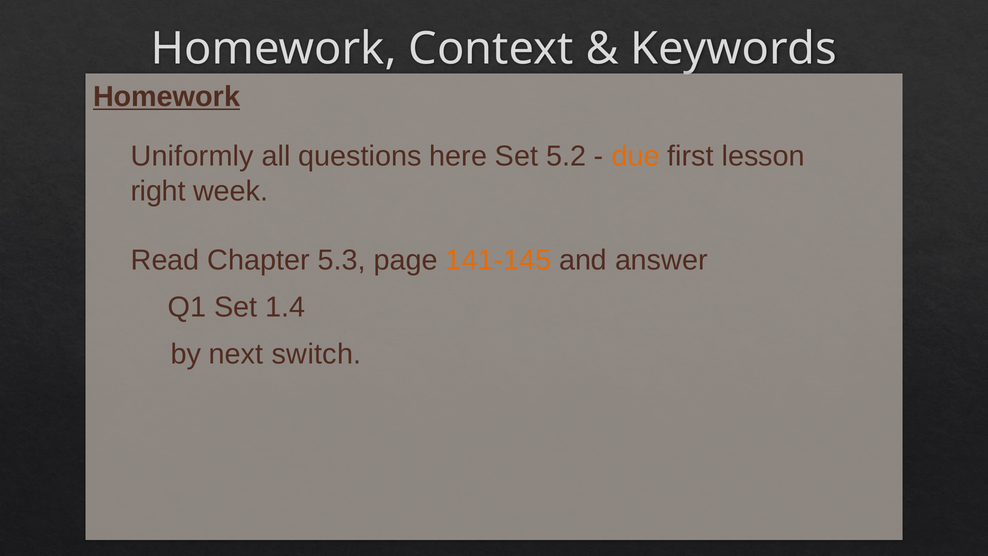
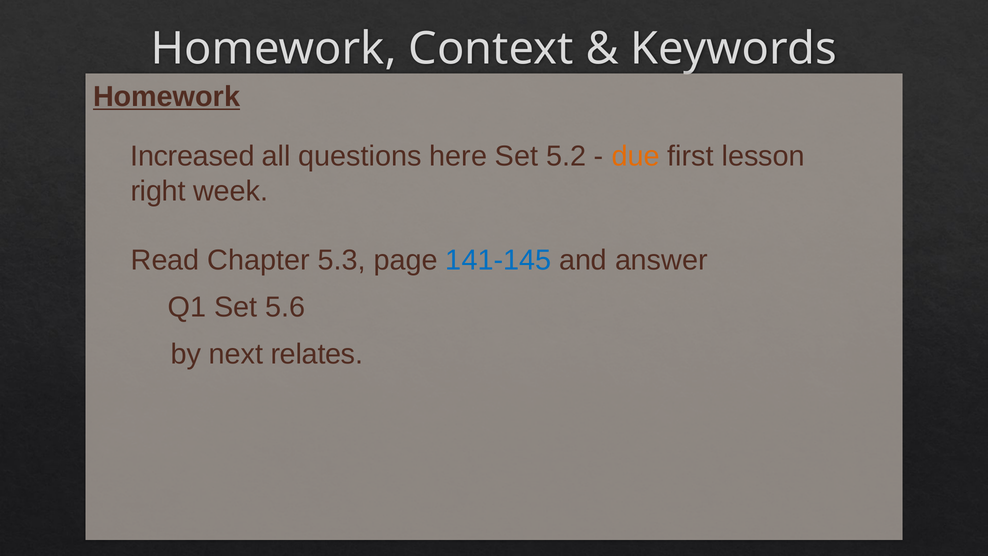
Uniformly: Uniformly -> Increased (192, 156)
141-145 colour: orange -> blue (498, 260)
1.4: 1.4 -> 5.6 (285, 307)
switch: switch -> relates (317, 354)
